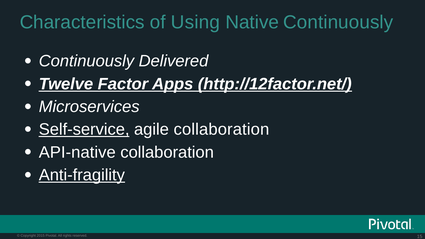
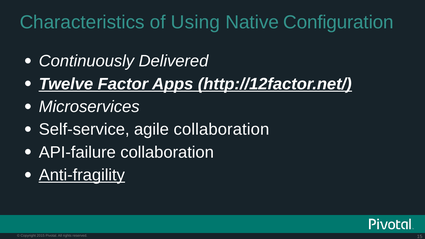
Native Continuously: Continuously -> Configuration (338, 22)
Self-service underline: present -> none (84, 130)
API-native: API-native -> API-failure (77, 152)
